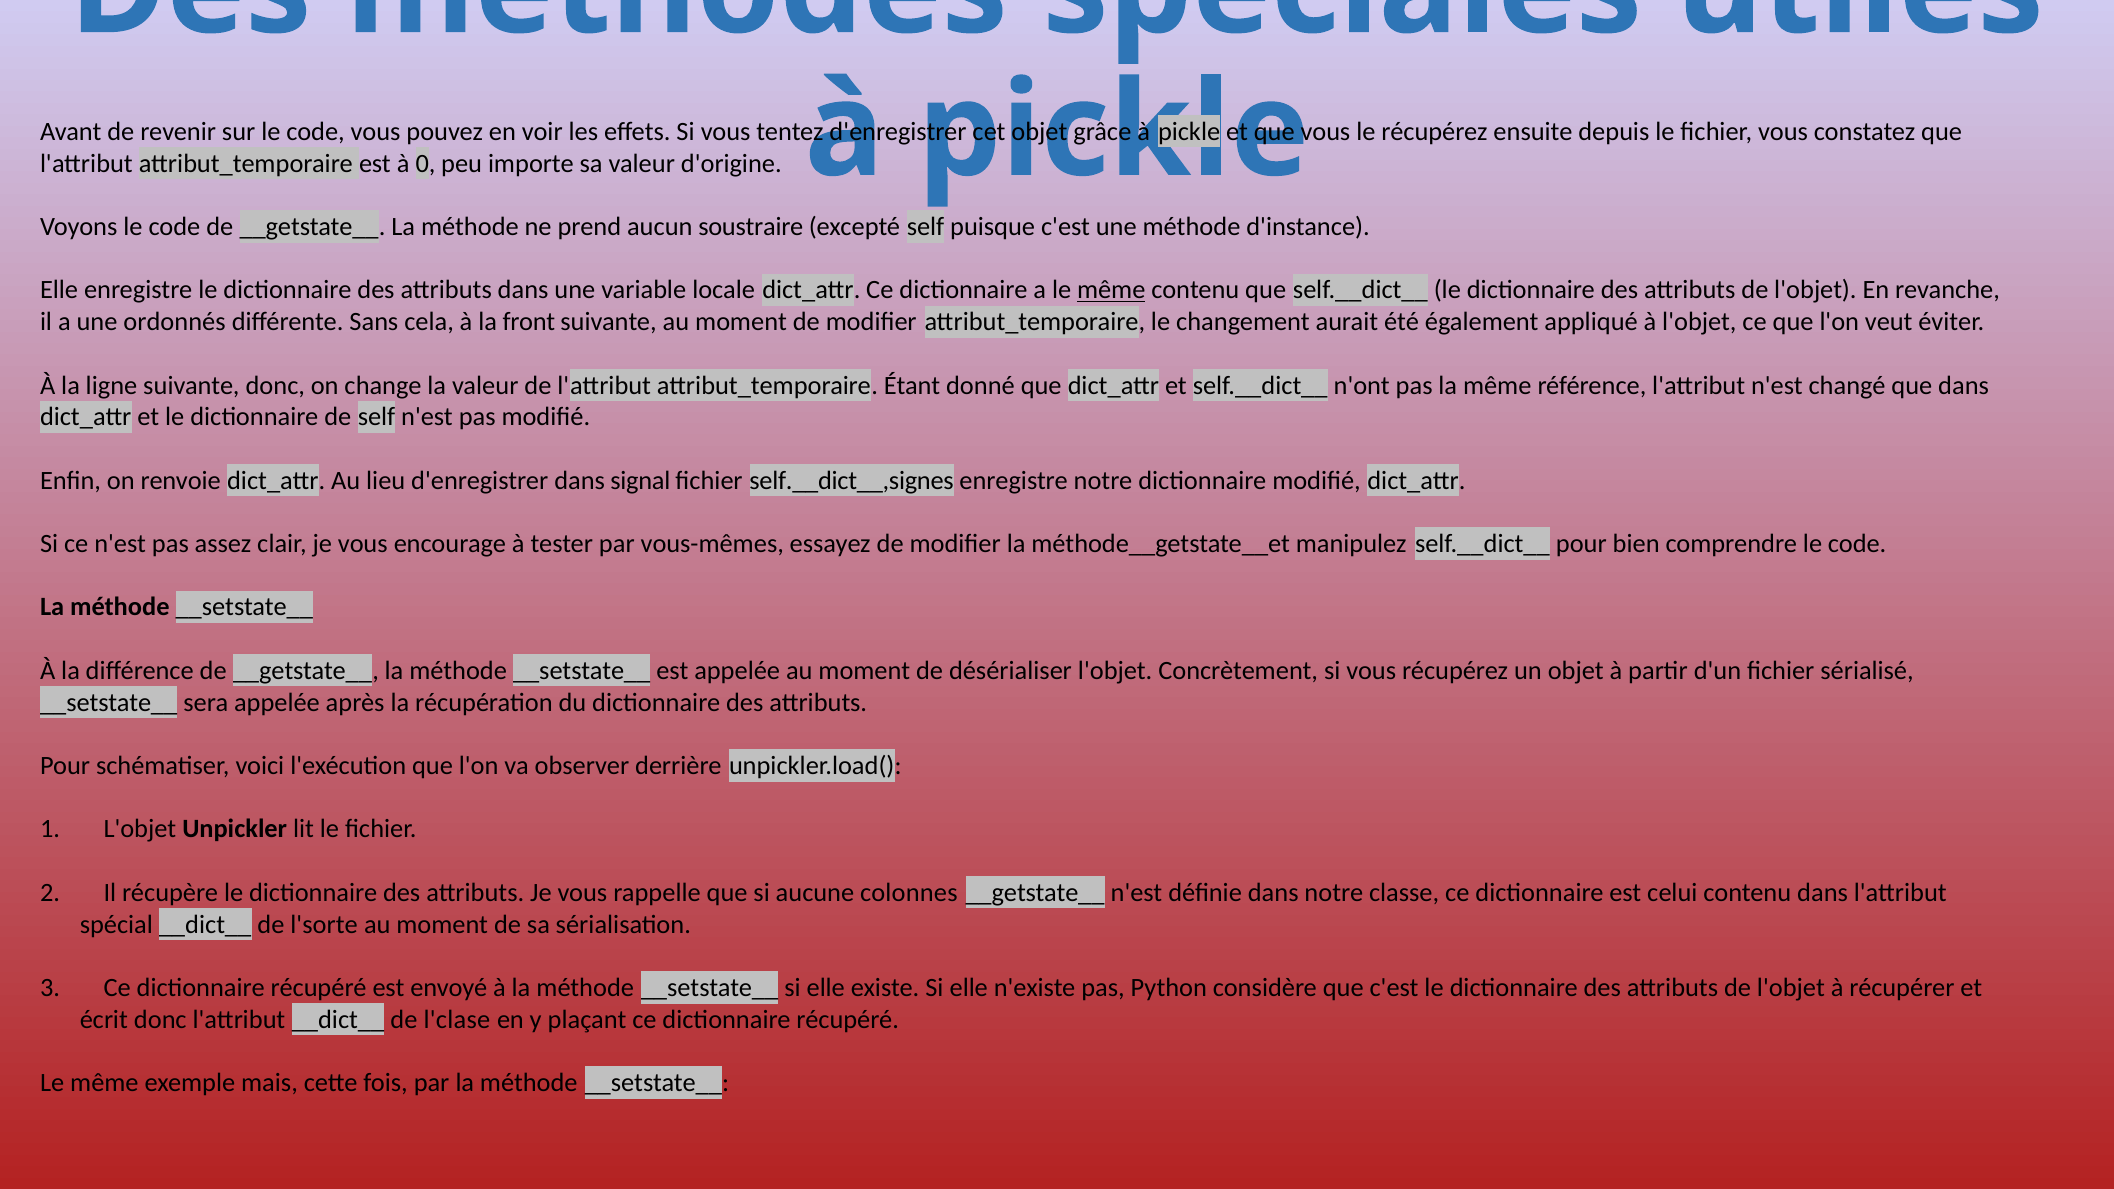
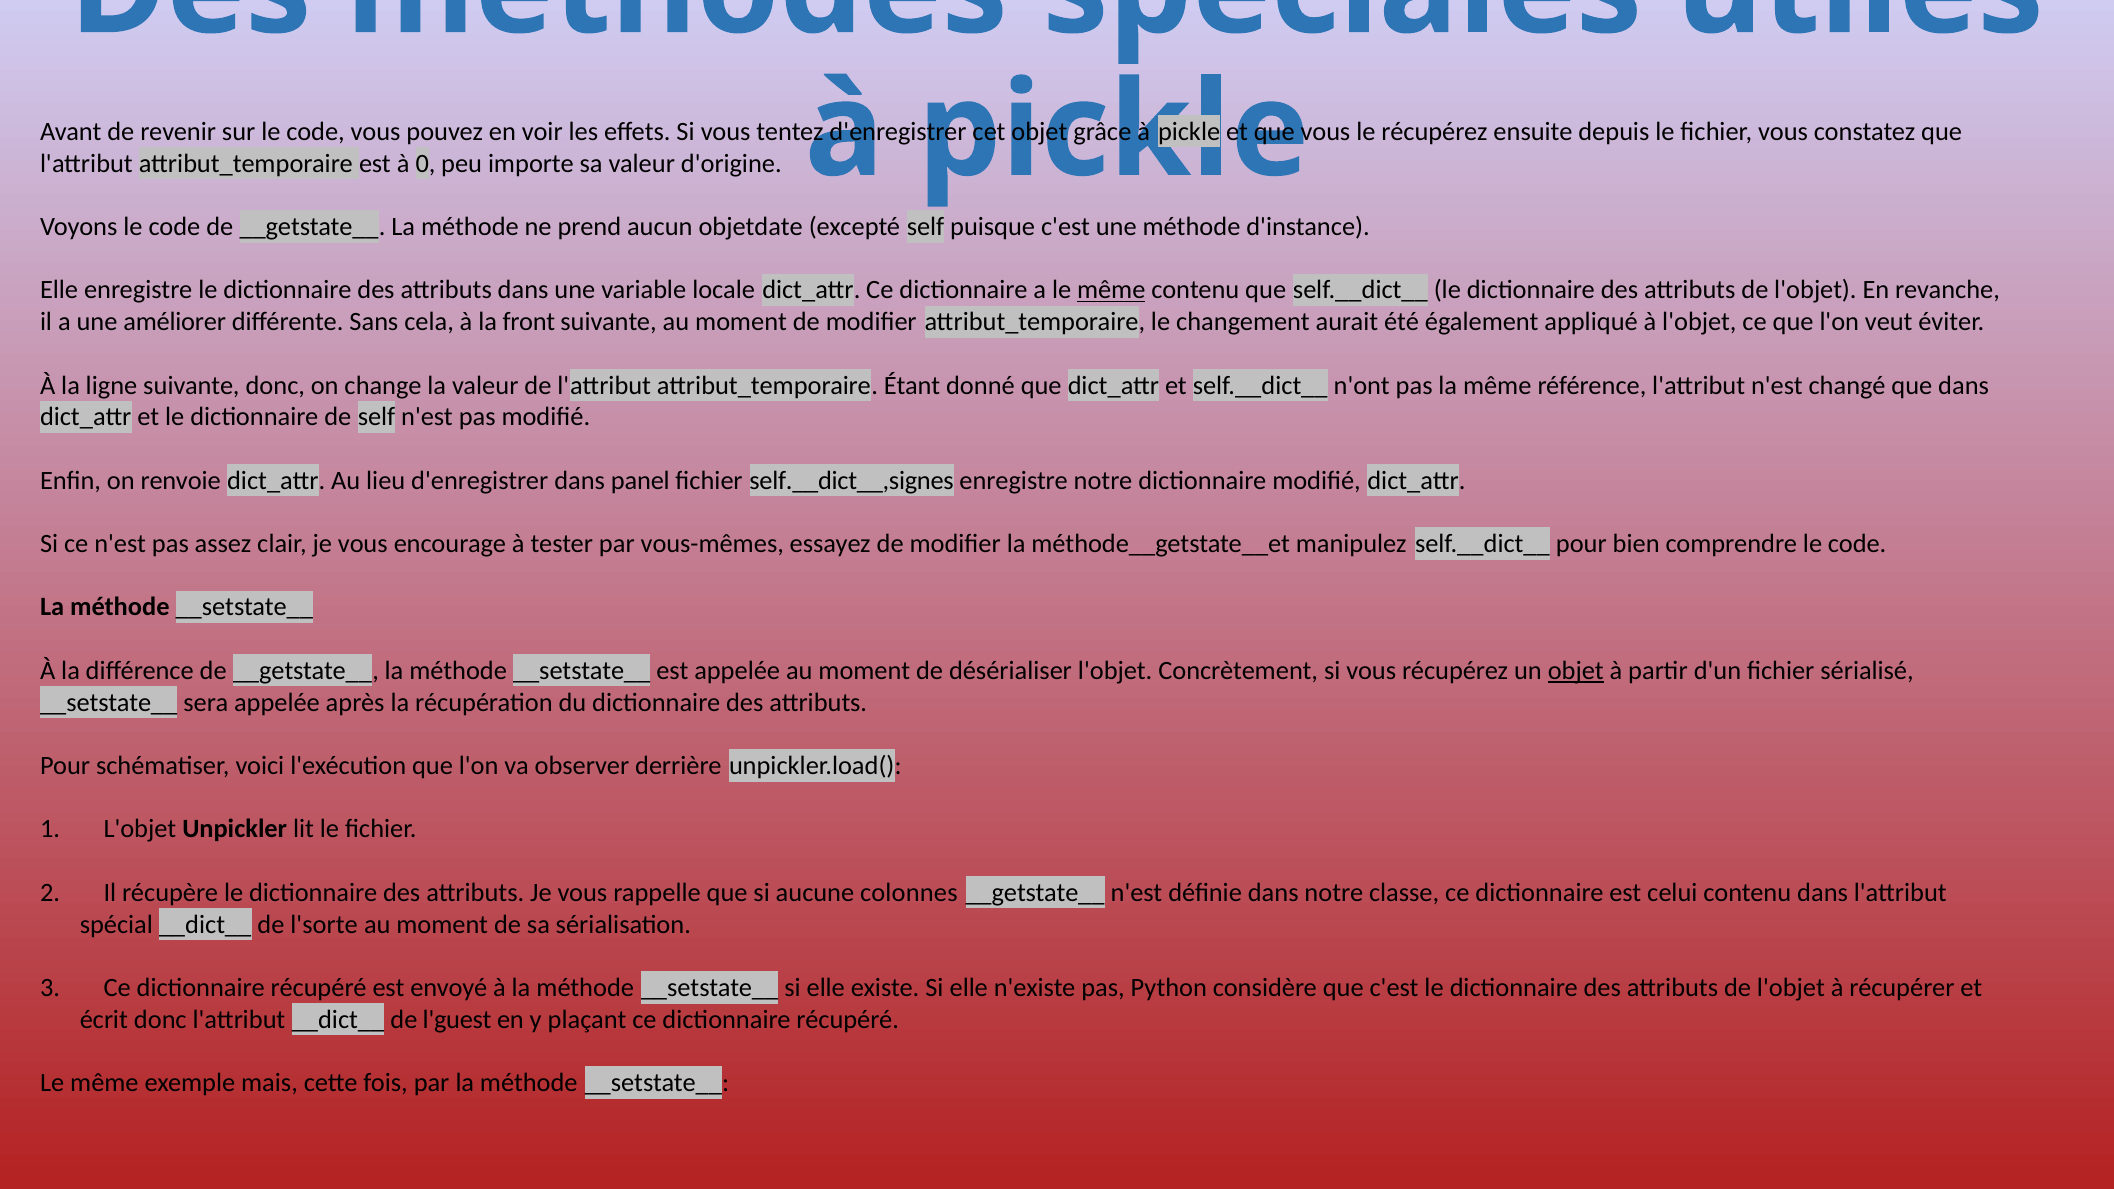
soustraire: soustraire -> objetdate (751, 227)
ordonnés: ordonnés -> améliorer (175, 322)
signal: signal -> panel (640, 480)
objet underline: none -> present (1576, 671)
l'clase: l'clase -> l'guest (457, 1020)
